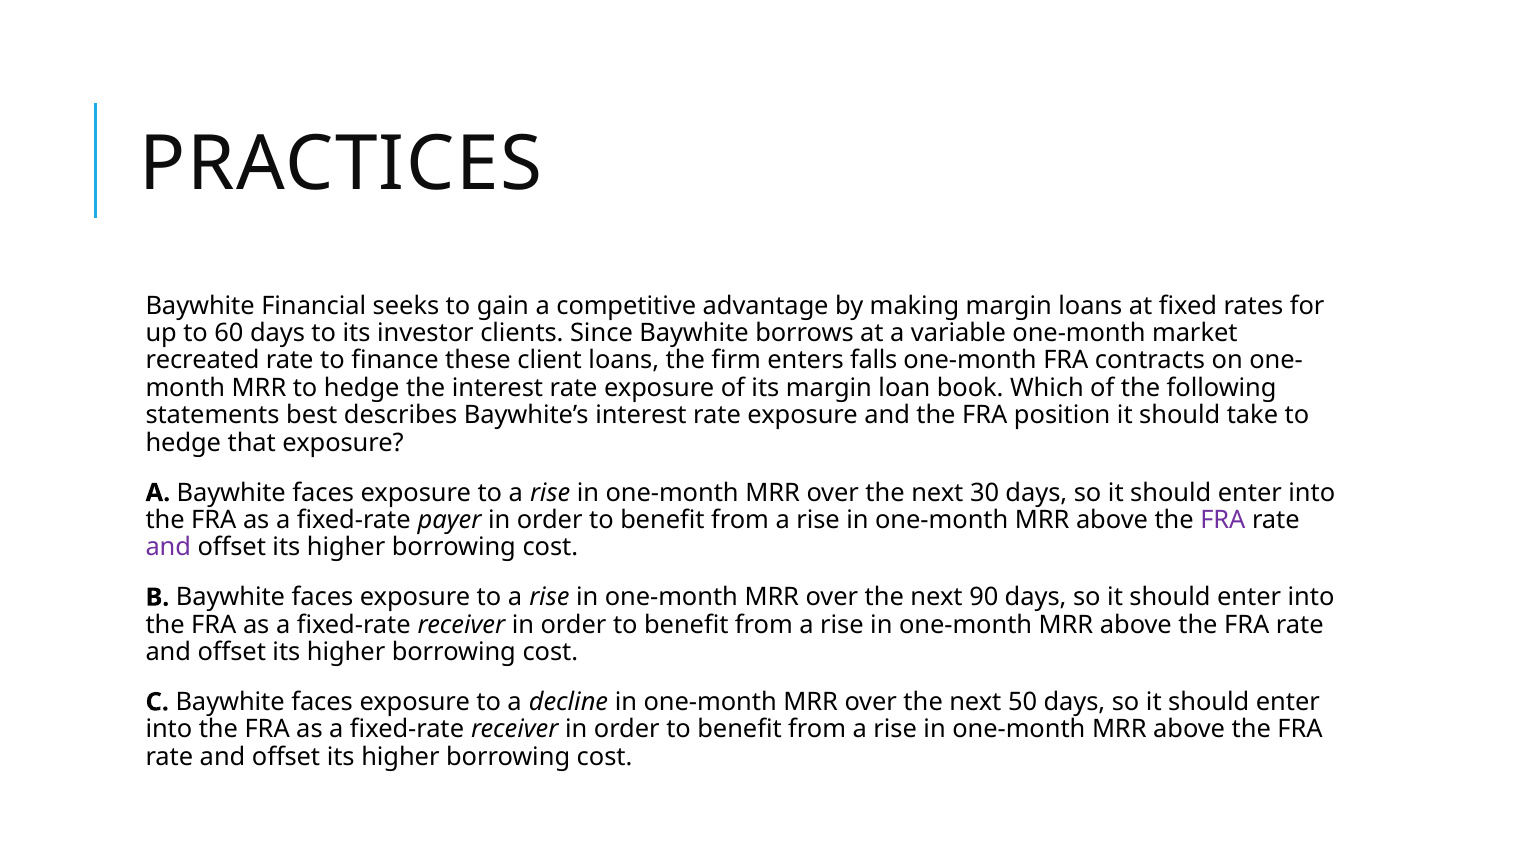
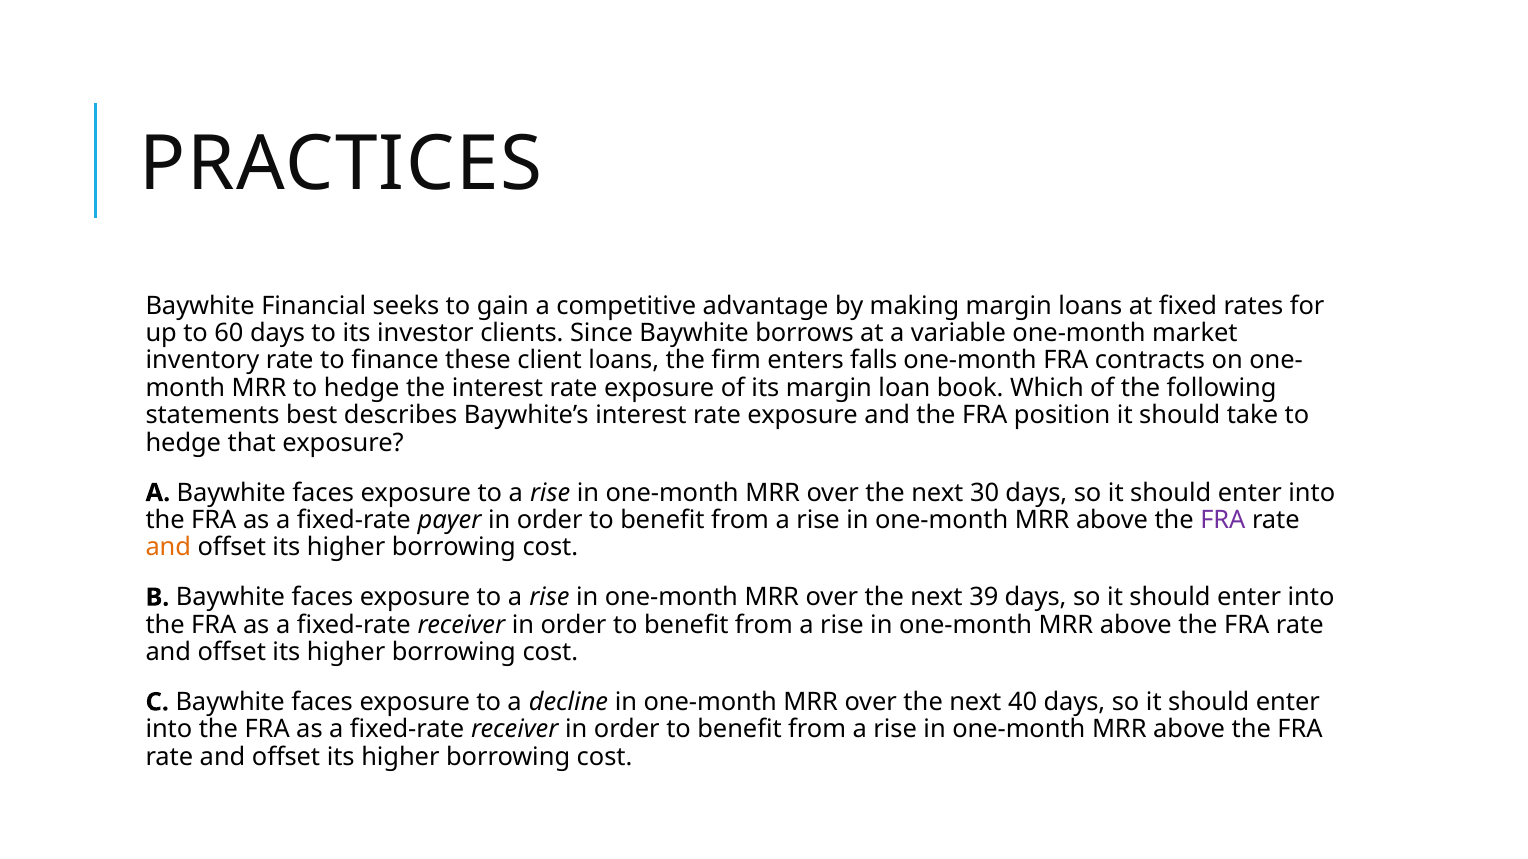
recreated: recreated -> inventory (202, 361)
and colour: purple -> orange (168, 548)
90: 90 -> 39 (984, 598)
50: 50 -> 40 (1023, 702)
